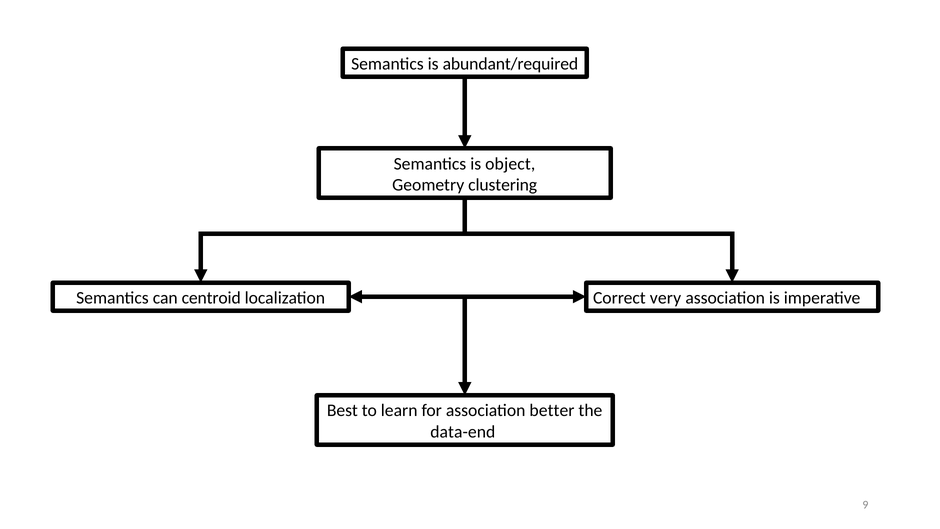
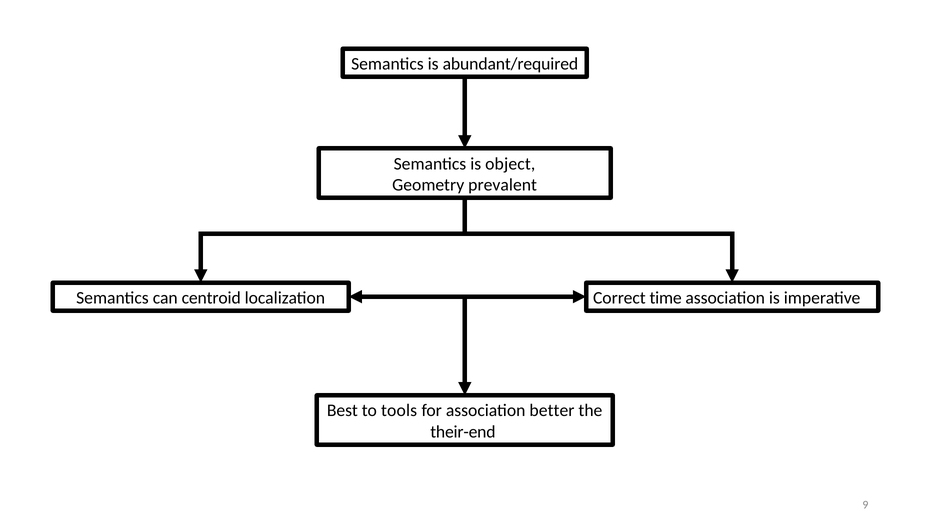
clustering: clustering -> prevalent (503, 185)
very: very -> time (666, 298)
learn: learn -> tools (399, 410)
data-end: data-end -> their-end (463, 432)
